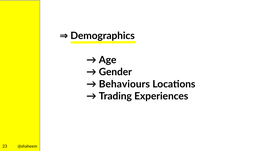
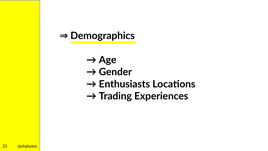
Behaviours: Behaviours -> Enthusiasts (124, 84)
